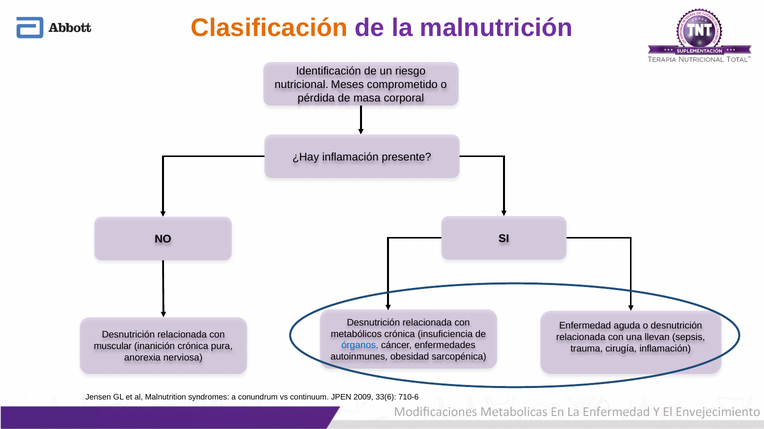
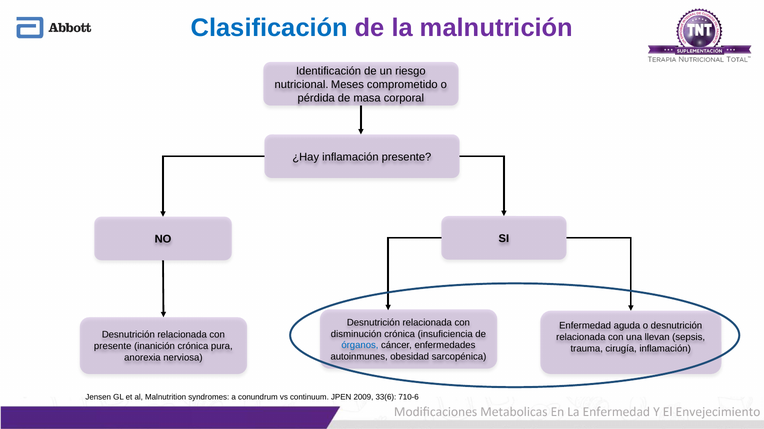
Clasificación colour: orange -> blue (269, 28)
metabólicos: metabólicos -> disminución (356, 334)
muscular: muscular -> presente (113, 347)
